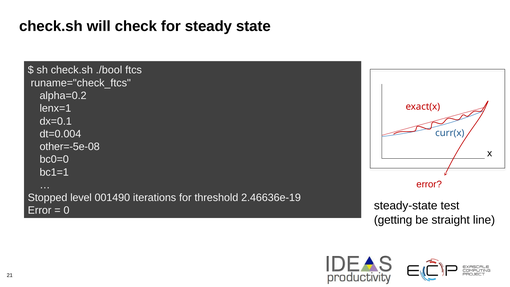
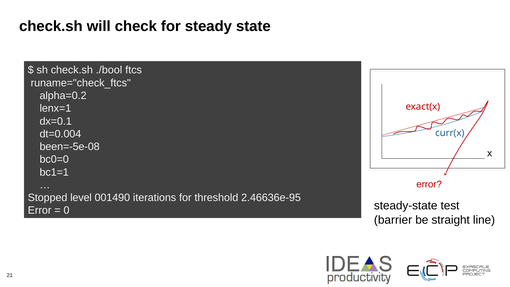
other=-5e-08: other=-5e-08 -> been=-5e-08 (70, 147)
2.46636e-19: 2.46636e-19 -> 2.46636e-95 (271, 198)
getting: getting -> barrier (393, 220)
